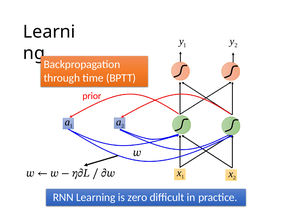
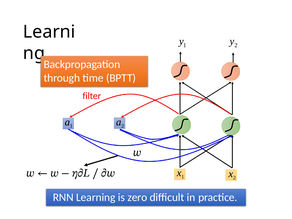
prior: prior -> filter (92, 96)
